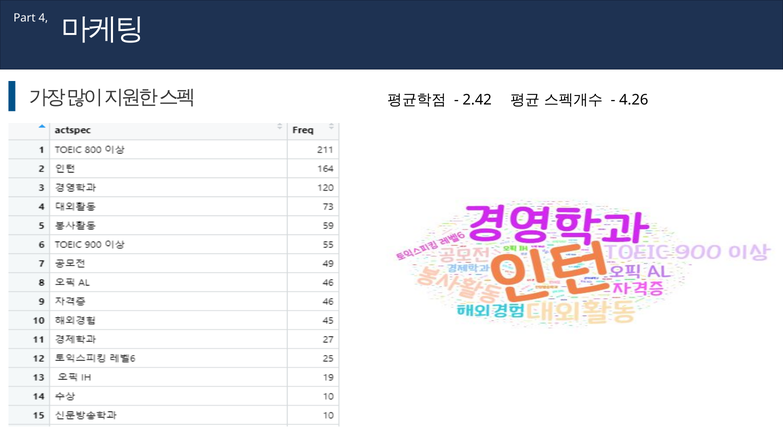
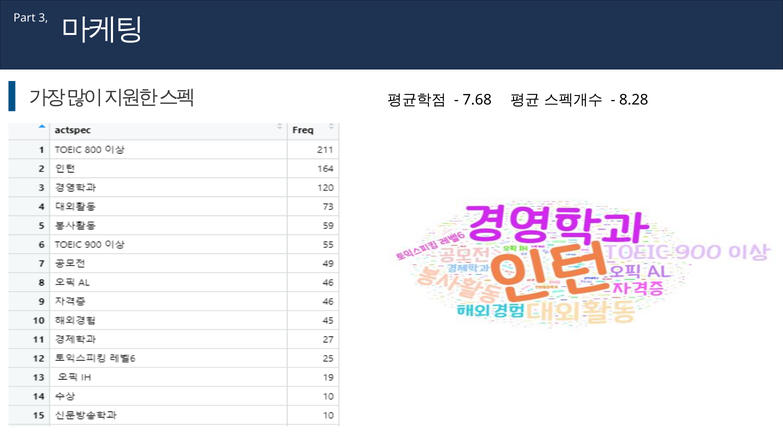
4: 4 -> 3 (43, 18)
2.42: 2.42 -> 7.68 (477, 100)
4.26: 4.26 -> 8.28 (634, 100)
